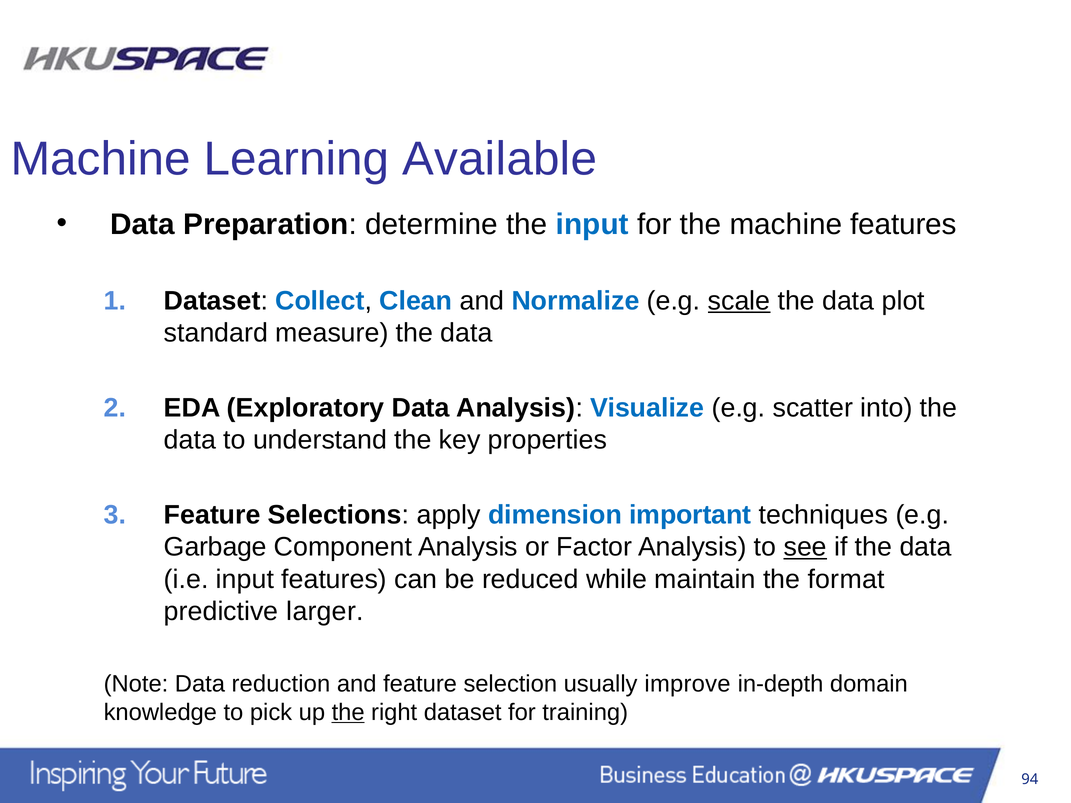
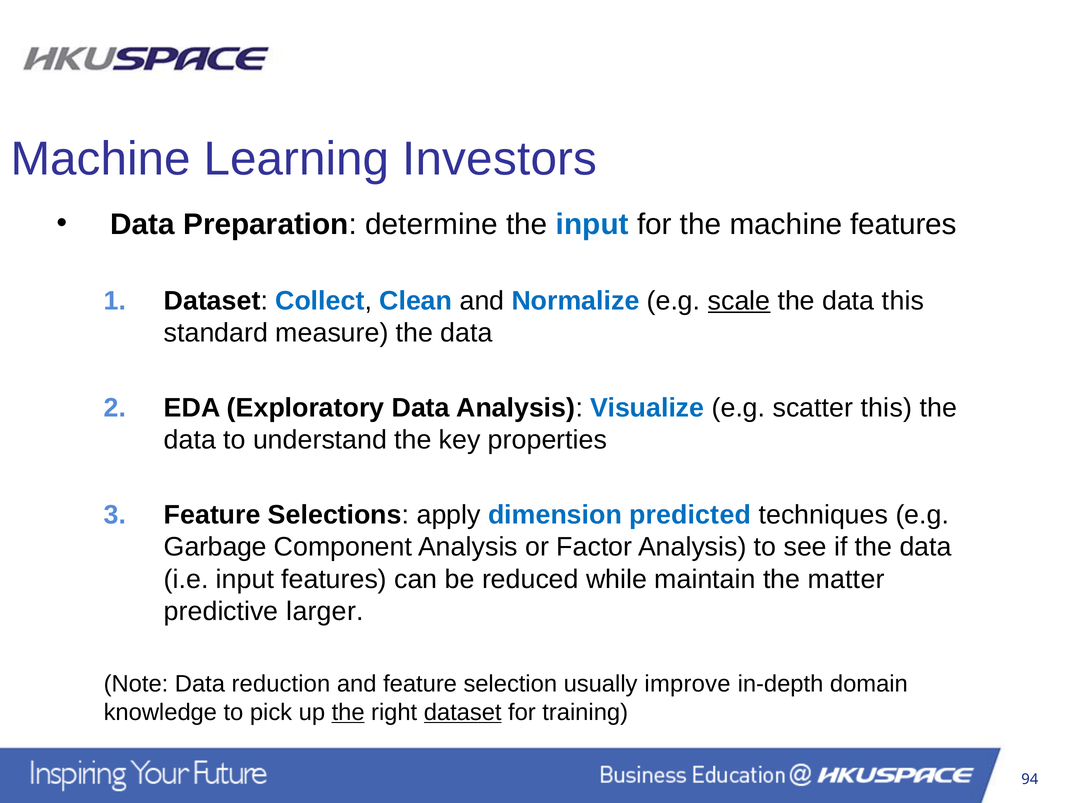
Available: Available -> Investors (500, 159)
data plot: plot -> this (903, 301)
scatter into: into -> this (886, 408)
important: important -> predicted (690, 515)
see underline: present -> none (805, 547)
format: format -> matter (846, 579)
dataset underline: none -> present (463, 712)
